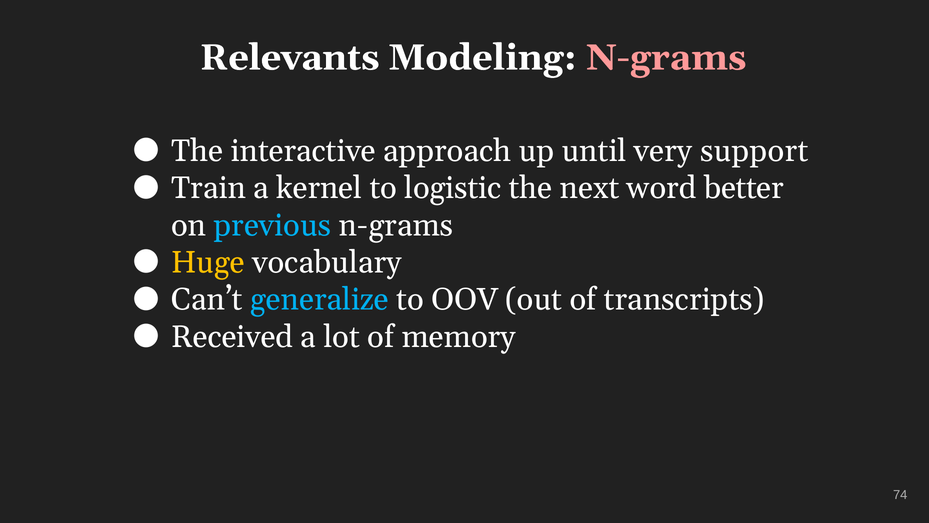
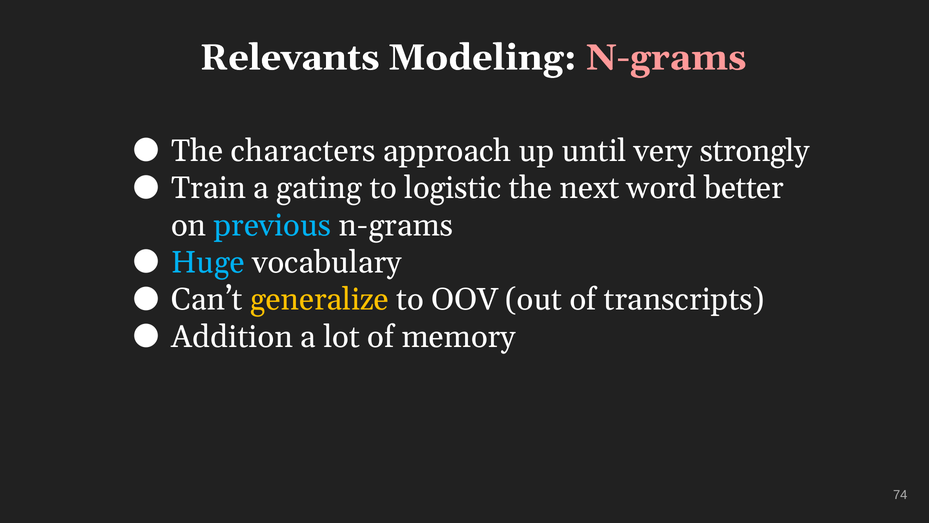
interactive: interactive -> characters (303, 151)
support: support -> strongly (755, 151)
kernel: kernel -> gating (319, 188)
Huge colour: yellow -> light blue (208, 262)
generalize colour: light blue -> yellow (319, 299)
Received: Received -> Addition (232, 337)
